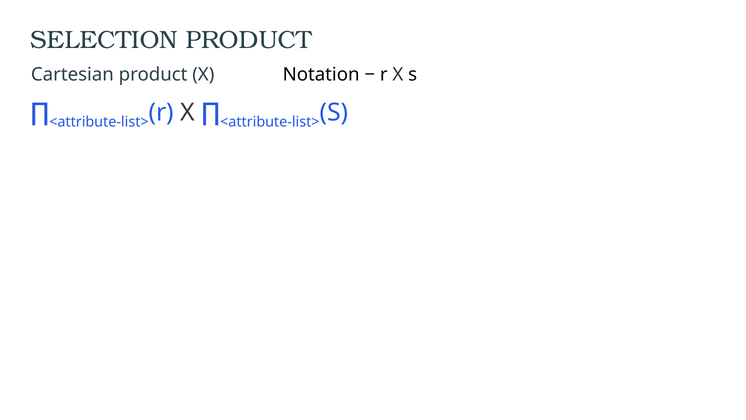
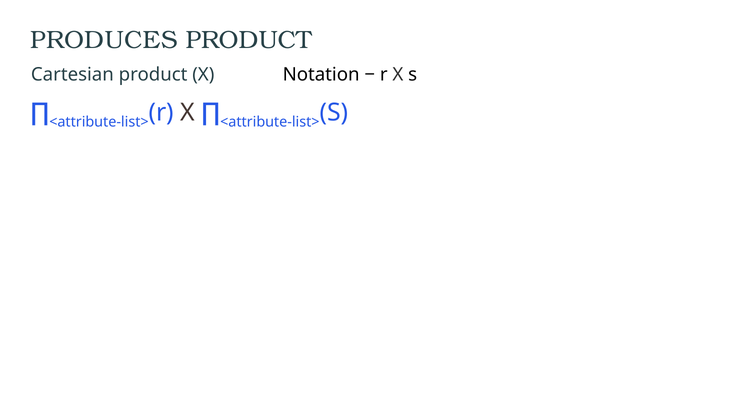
SELECTION: SELECTION -> PRODUCES (104, 40)
